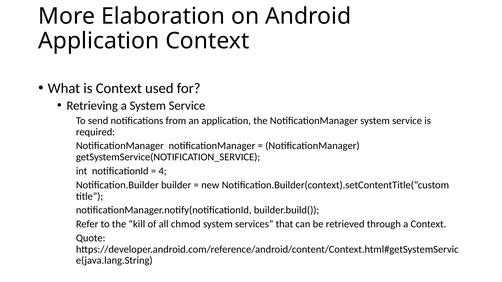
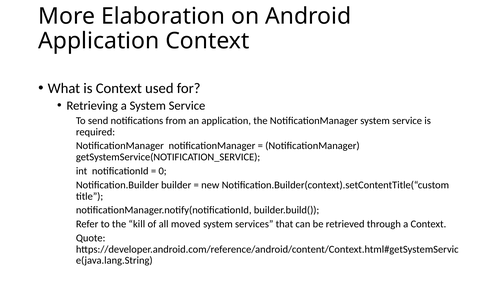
4: 4 -> 0 (163, 171)
chmod: chmod -> moved (186, 224)
